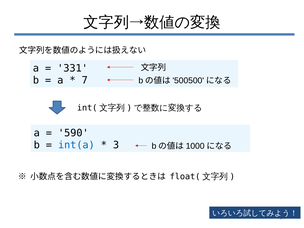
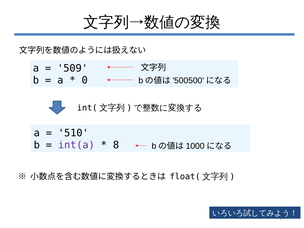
331: 331 -> 509 (73, 68)
7: 7 -> 0 (85, 80)
590: 590 -> 510 (73, 133)
int(a colour: blue -> purple (76, 145)
3: 3 -> 8 (116, 145)
